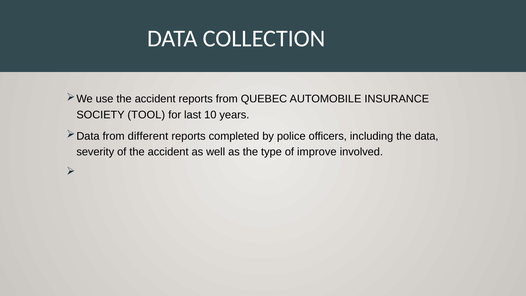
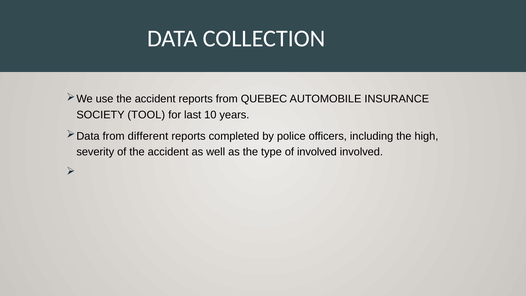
the data: data -> high (426, 136)
of improve: improve -> involved (317, 152)
